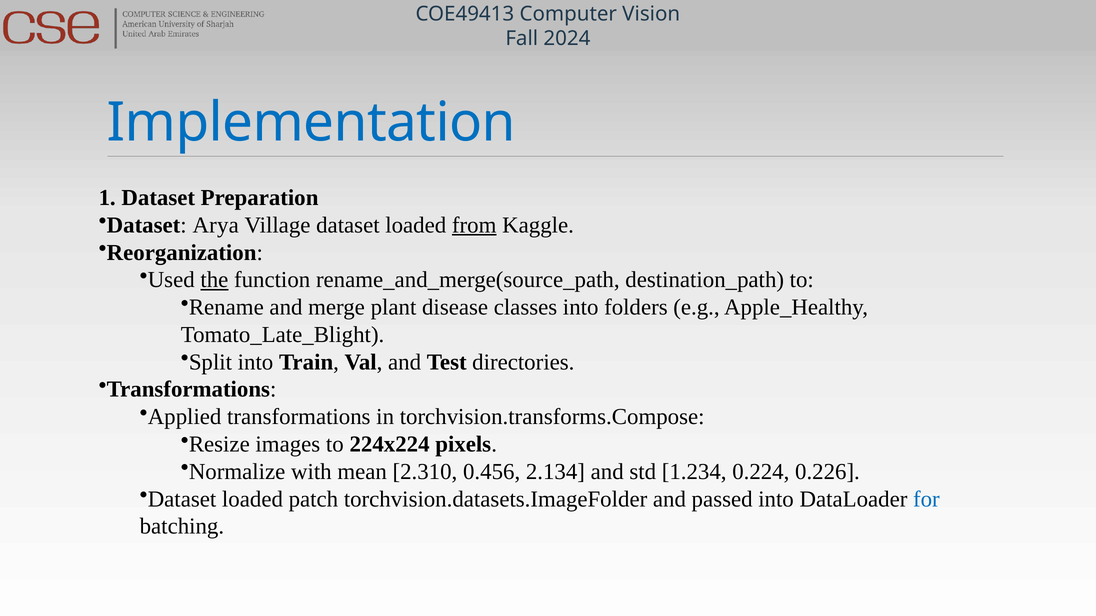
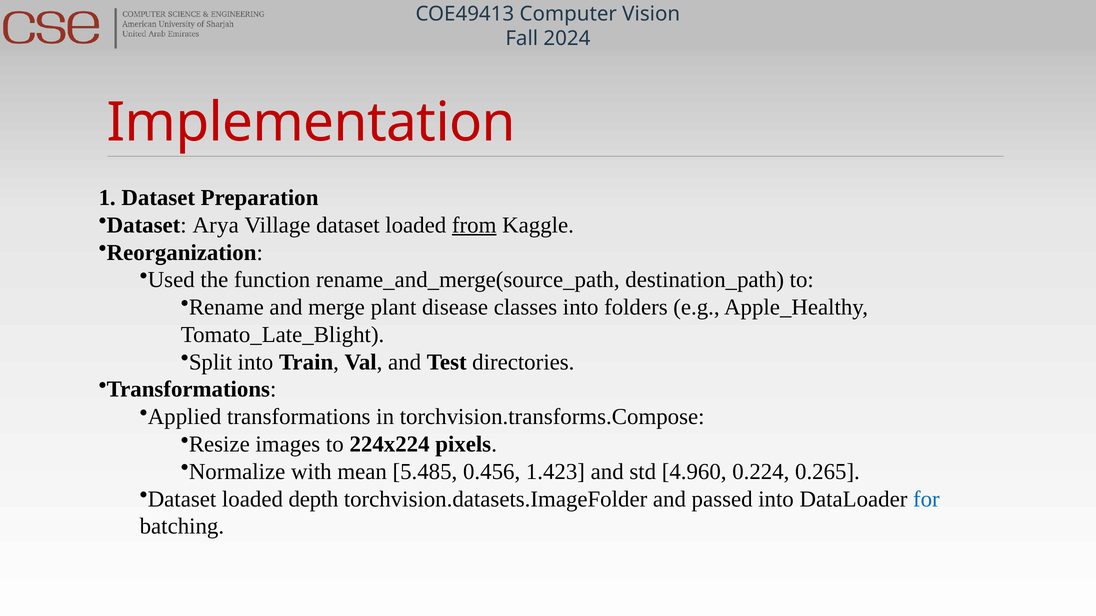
Implementation colour: blue -> red (311, 123)
the underline: present -> none (214, 280)
2.310: 2.310 -> 5.485 (425, 472)
2.134: 2.134 -> 1.423 (555, 472)
1.234: 1.234 -> 4.960 (694, 472)
0.226: 0.226 -> 0.265 (827, 472)
patch: patch -> depth (313, 499)
